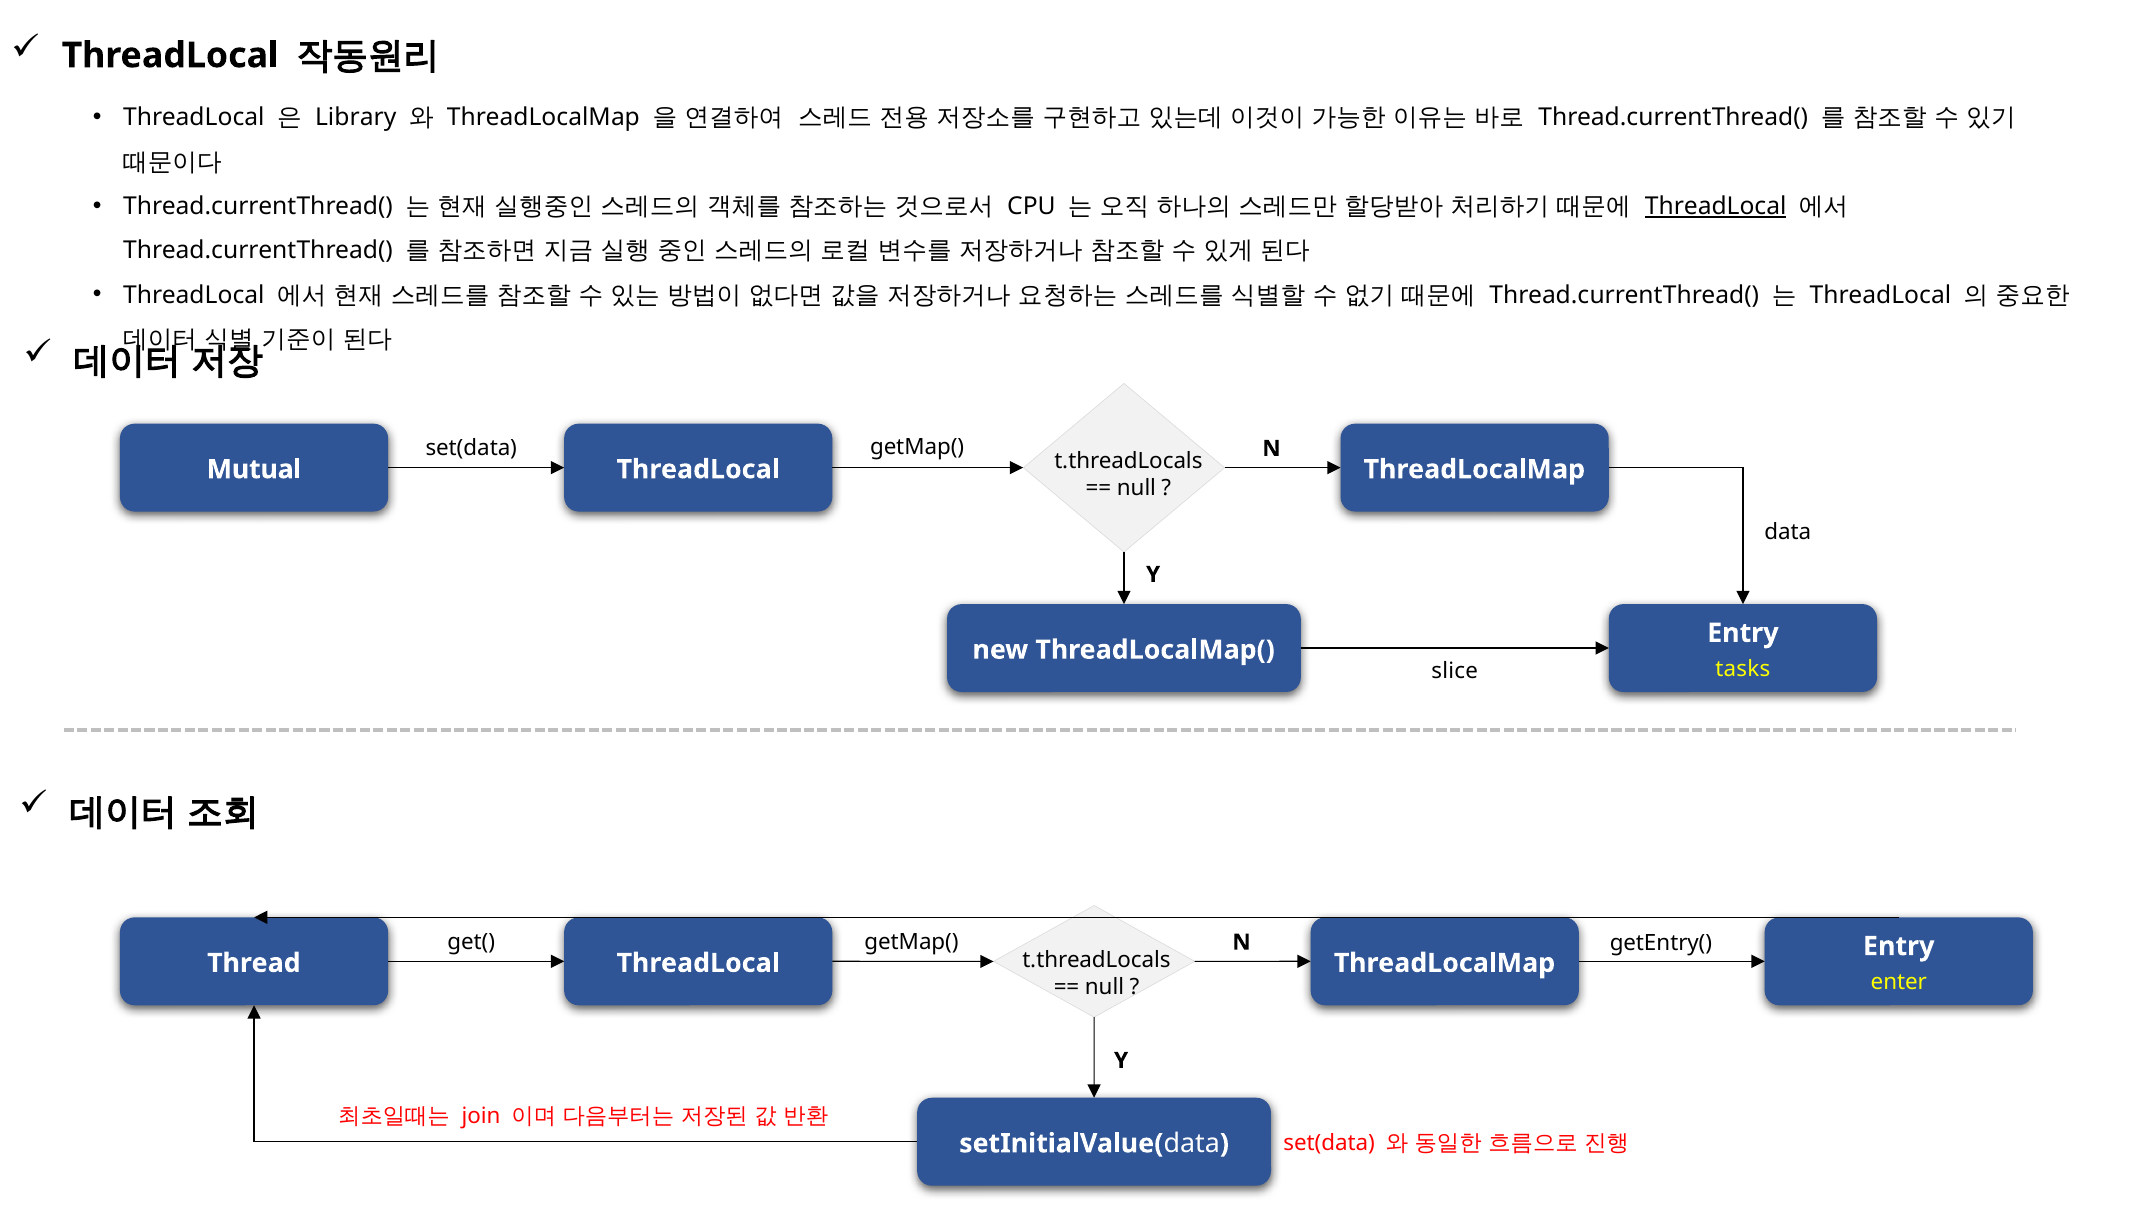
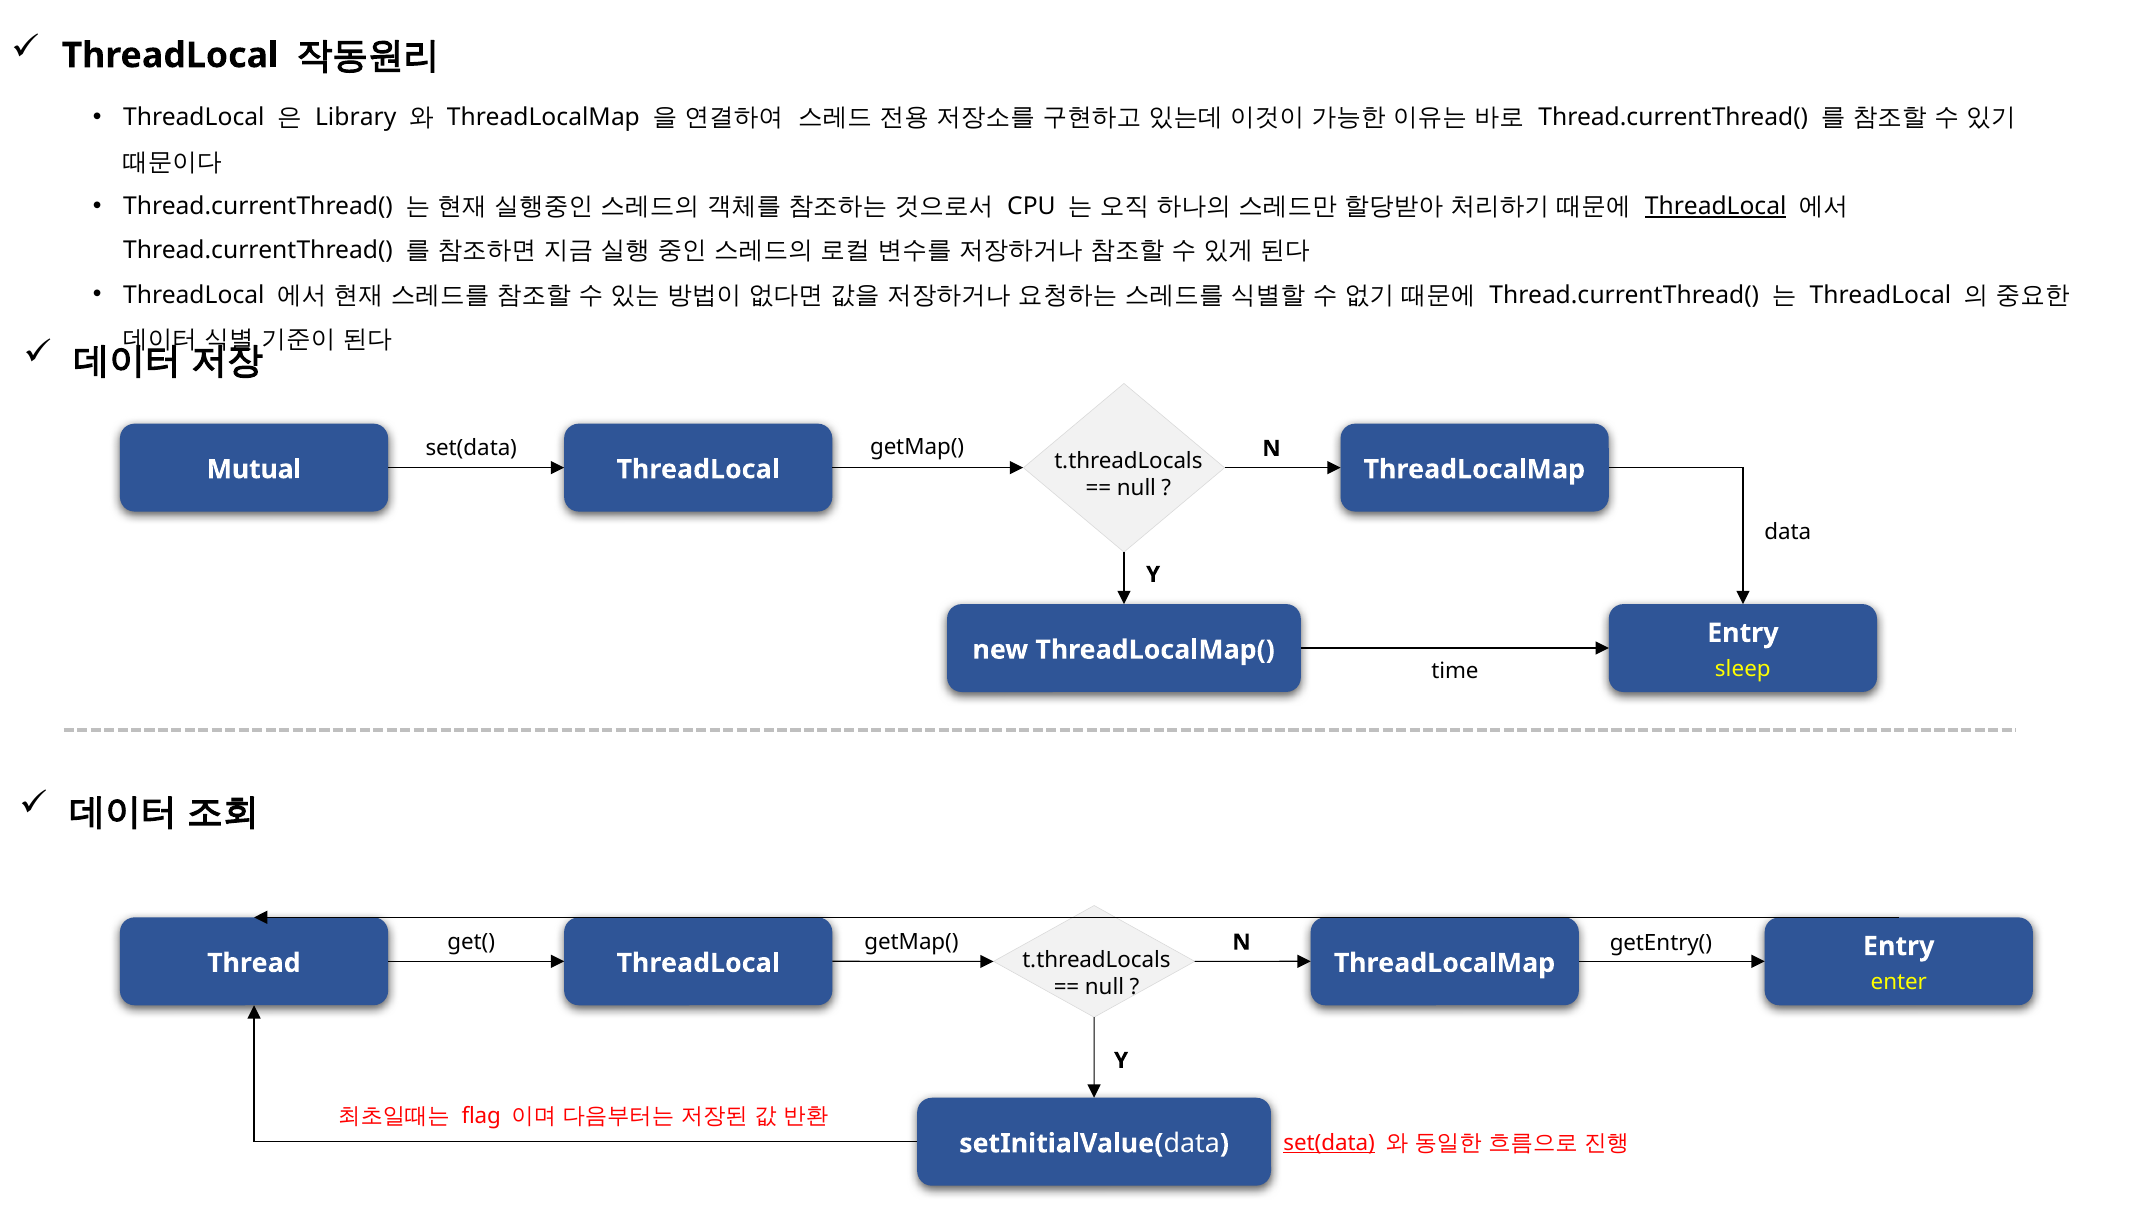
tasks: tasks -> sleep (1743, 669)
slice: slice -> time (1455, 672)
join: join -> flag (481, 1116)
set(data underline: none -> present (1329, 1143)
